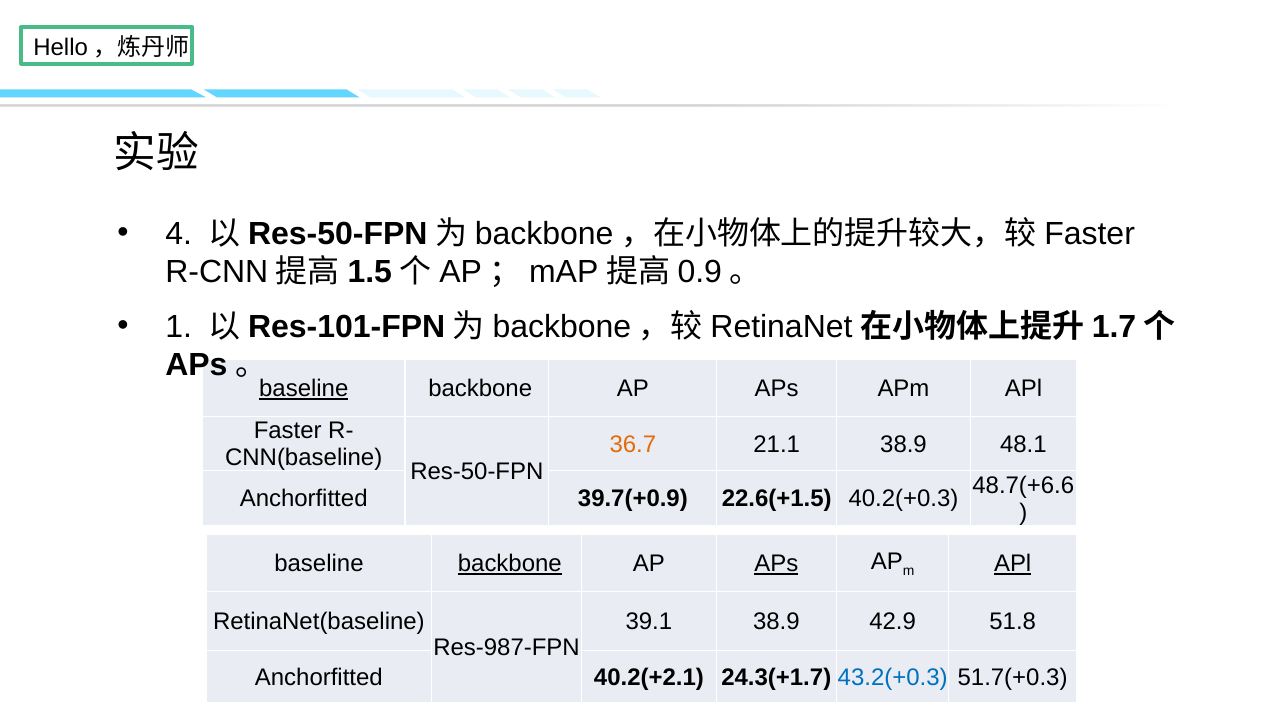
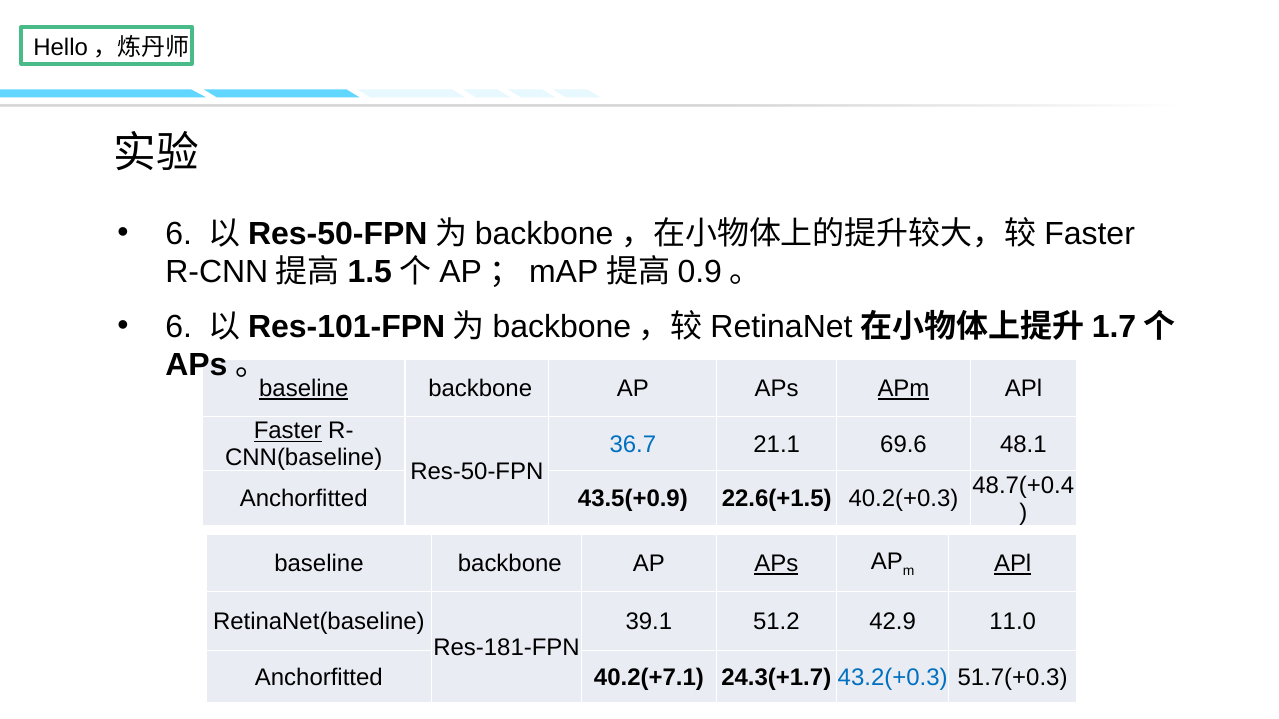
4: 4 -> 6 (179, 234)
1: 1 -> 6 (179, 327)
APm underline: none -> present (903, 389)
Faster underline: none -> present (288, 431)
36.7 colour: orange -> blue (633, 445)
21.1 38.9: 38.9 -> 69.6 (904, 445)
48.7(+6.6: 48.7(+6.6 -> 48.7(+0.4 (1023, 486)
39.7(+0.9: 39.7(+0.9 -> 43.5(+0.9 (633, 499)
backbone underline: present -> none (510, 564)
39.1 38.9: 38.9 -> 51.2 (776, 622)
51.8: 51.8 -> 11.0 (1013, 622)
Res-987-FPN: Res-987-FPN -> Res-181-FPN (507, 648)
40.2(+2.1: 40.2(+2.1 -> 40.2(+7.1 (649, 678)
